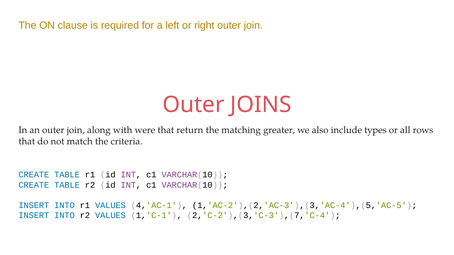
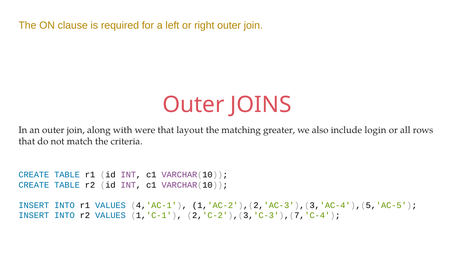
return: return -> layout (190, 130)
types: types -> login (375, 130)
